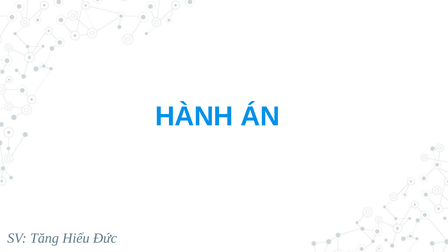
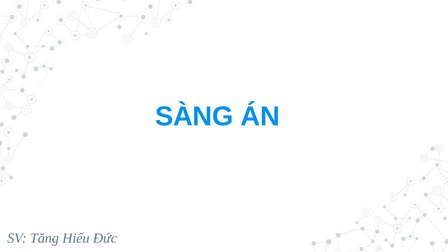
HÀNH: HÀNH -> SÀNG (194, 116)
